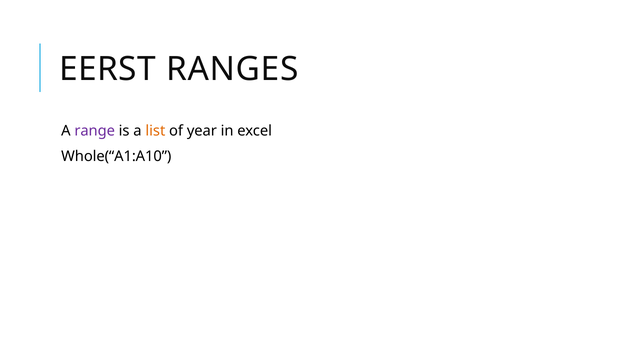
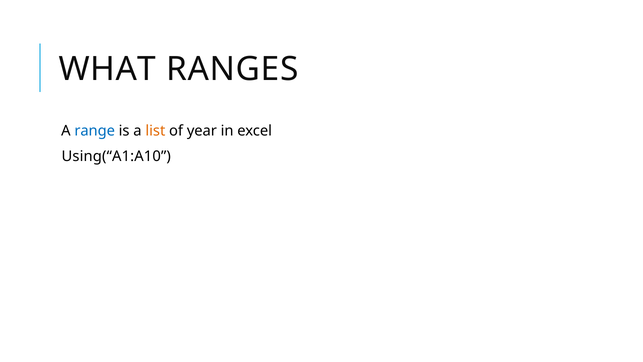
EERST: EERST -> WHAT (107, 69)
range colour: purple -> blue (95, 131)
Whole(“A1:A10: Whole(“A1:A10 -> Using(“A1:A10 (116, 156)
